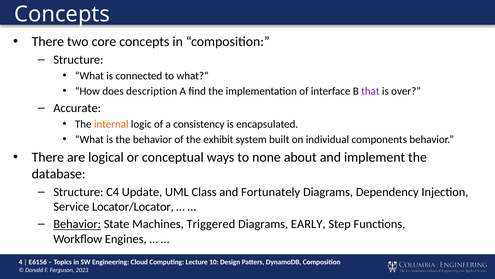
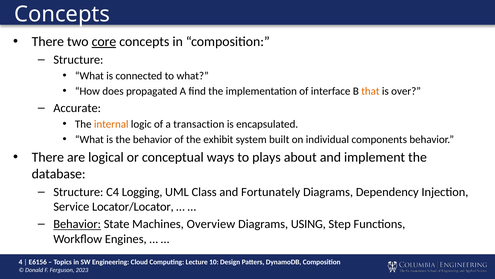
core underline: none -> present (104, 42)
description: description -> propagated (152, 91)
that colour: purple -> orange (370, 91)
consistency: consistency -> transaction (199, 124)
none: none -> plays (266, 157)
Update: Update -> Logging (142, 192)
Triggered: Triggered -> Overview (211, 224)
EARLY: EARLY -> USING (308, 224)
